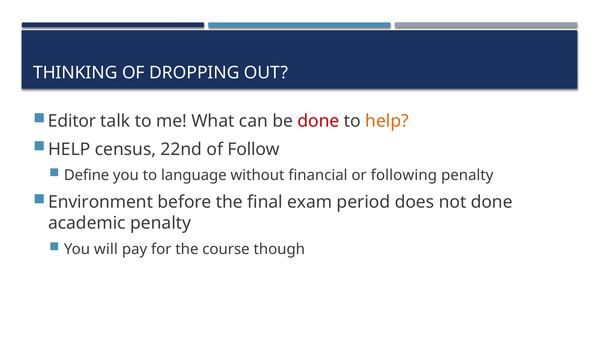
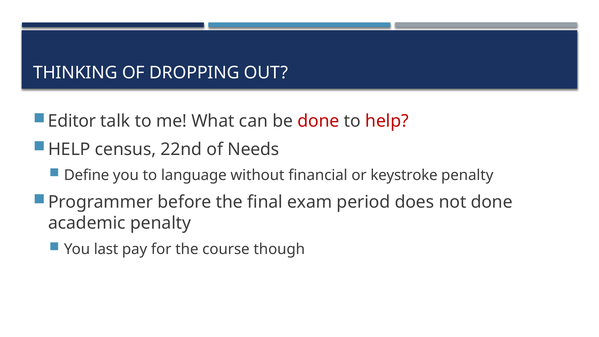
help colour: orange -> red (387, 121)
Follow: Follow -> Needs (253, 149)
following: following -> keystroke (404, 175)
Environment: Environment -> Programmer (101, 202)
will: will -> last (106, 249)
